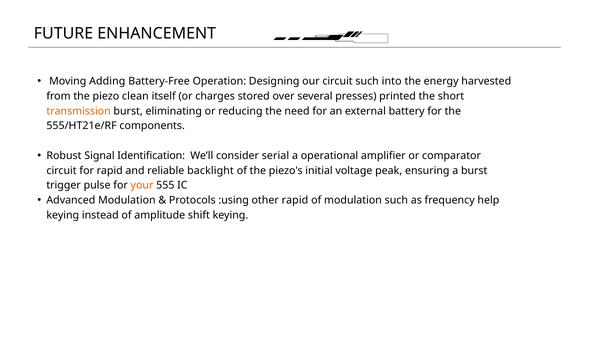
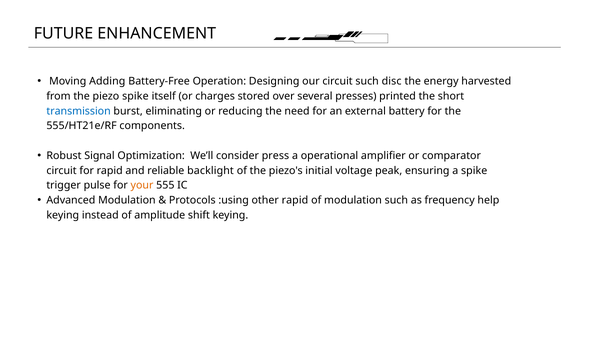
into: into -> disc (392, 82)
piezo clean: clean -> spike (135, 96)
transmission colour: orange -> blue (79, 111)
Identification: Identification -> Optimization (151, 156)
serial: serial -> press (275, 156)
a burst: burst -> spike (474, 171)
